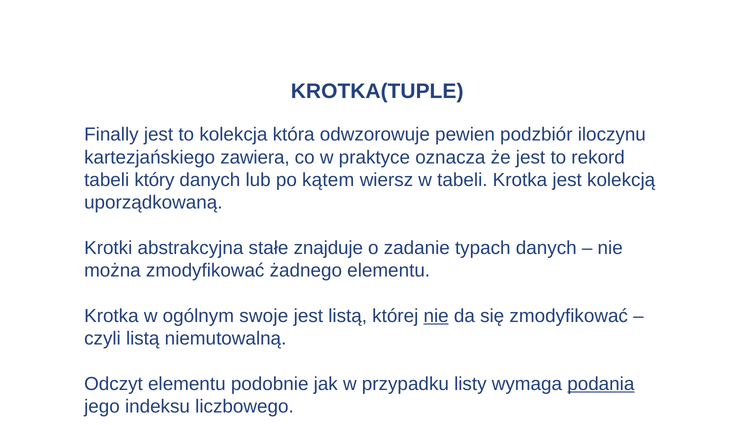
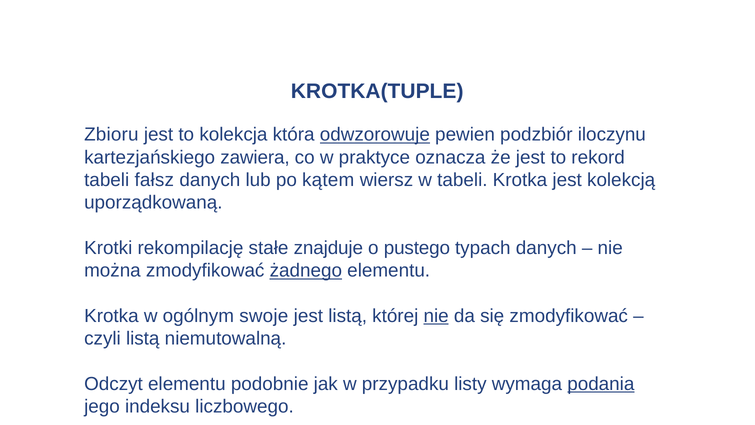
Finally: Finally -> Zbioru (111, 135)
odwzorowuje underline: none -> present (375, 135)
który: który -> fałsz (154, 180)
abstrakcyjna: abstrakcyjna -> rekompilację (190, 248)
zadanie: zadanie -> pustego (417, 248)
żadnego underline: none -> present (306, 271)
